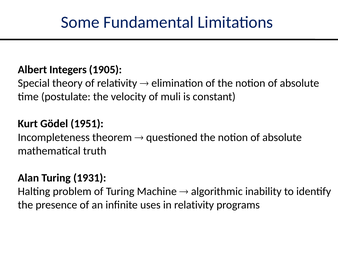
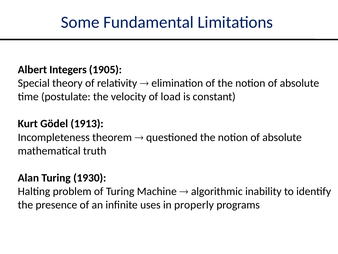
muli: muli -> load (171, 96)
1951: 1951 -> 1913 (87, 123)
1931: 1931 -> 1930 (90, 178)
in relativity: relativity -> properly (194, 205)
